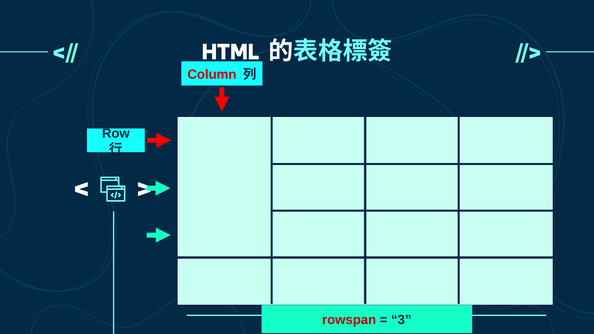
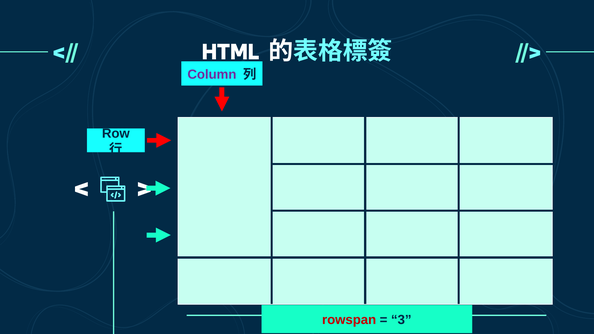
Column colour: red -> purple (212, 74)
